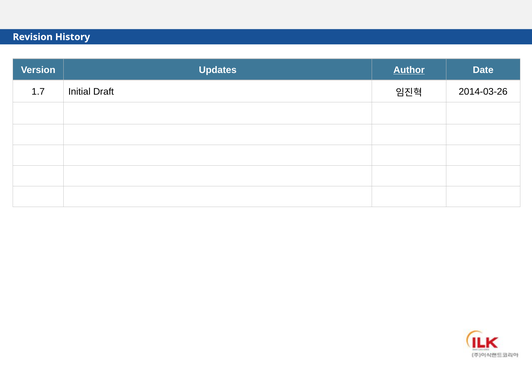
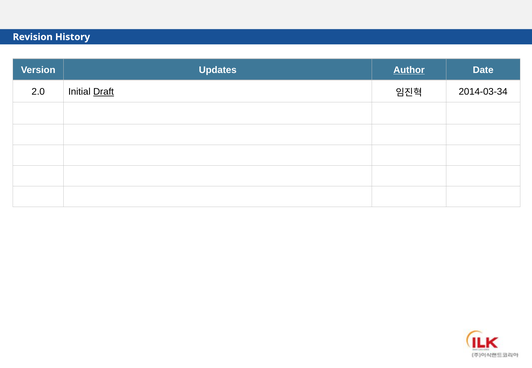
1.7: 1.7 -> 2.0 (38, 92)
Draft underline: none -> present (104, 92)
2014-03-26: 2014-03-26 -> 2014-03-34 (483, 92)
